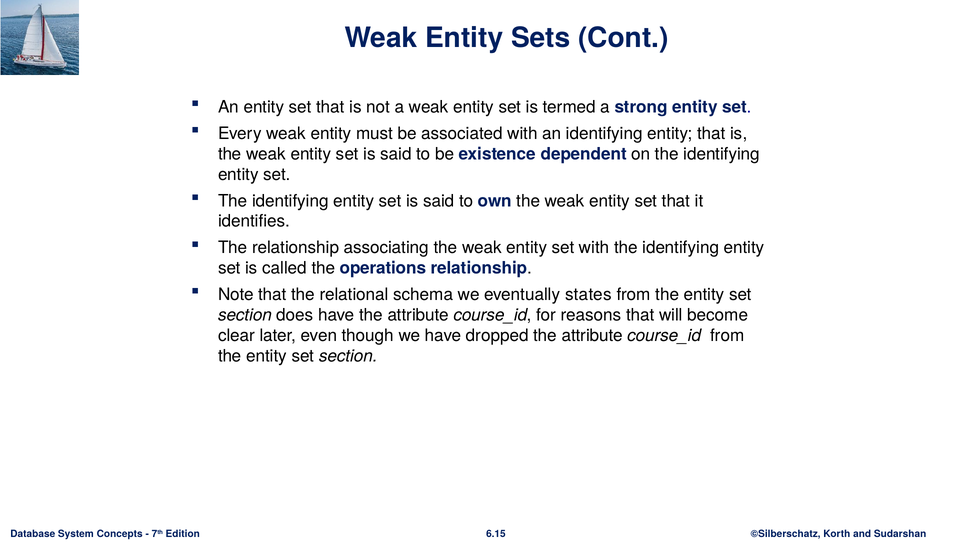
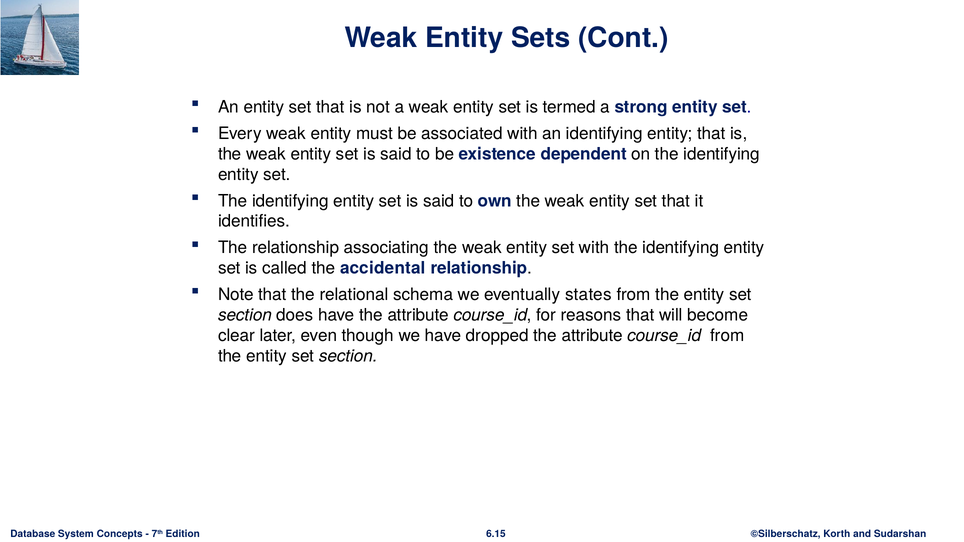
operations: operations -> accidental (383, 268)
